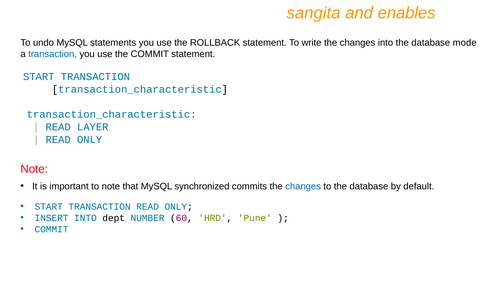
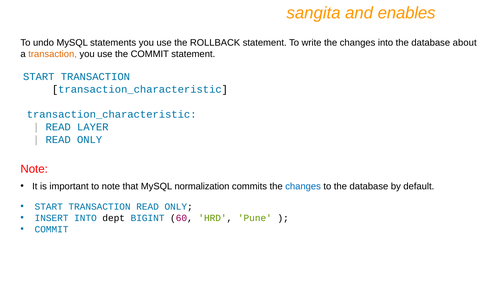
mode: mode -> about (465, 43)
transaction colour: blue -> orange (53, 54)
synchronized: synchronized -> normalization (202, 186)
NUMBER: NUMBER -> BIGINT (148, 217)
